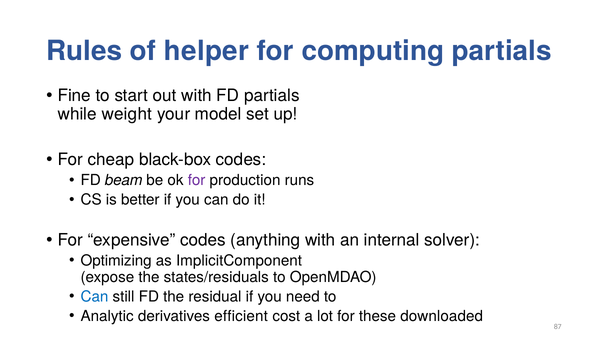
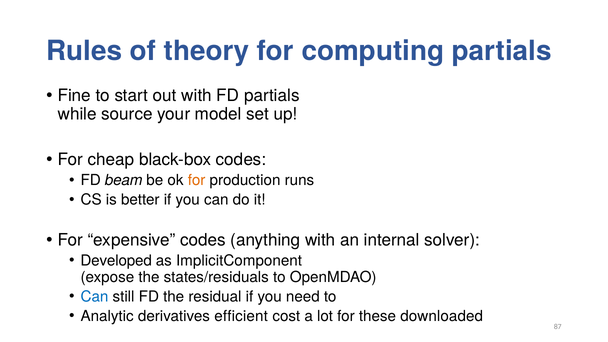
helper: helper -> theory (207, 51)
weight: weight -> source (127, 114)
for colour: purple -> orange (197, 180)
Optimizing: Optimizing -> Developed (116, 261)
